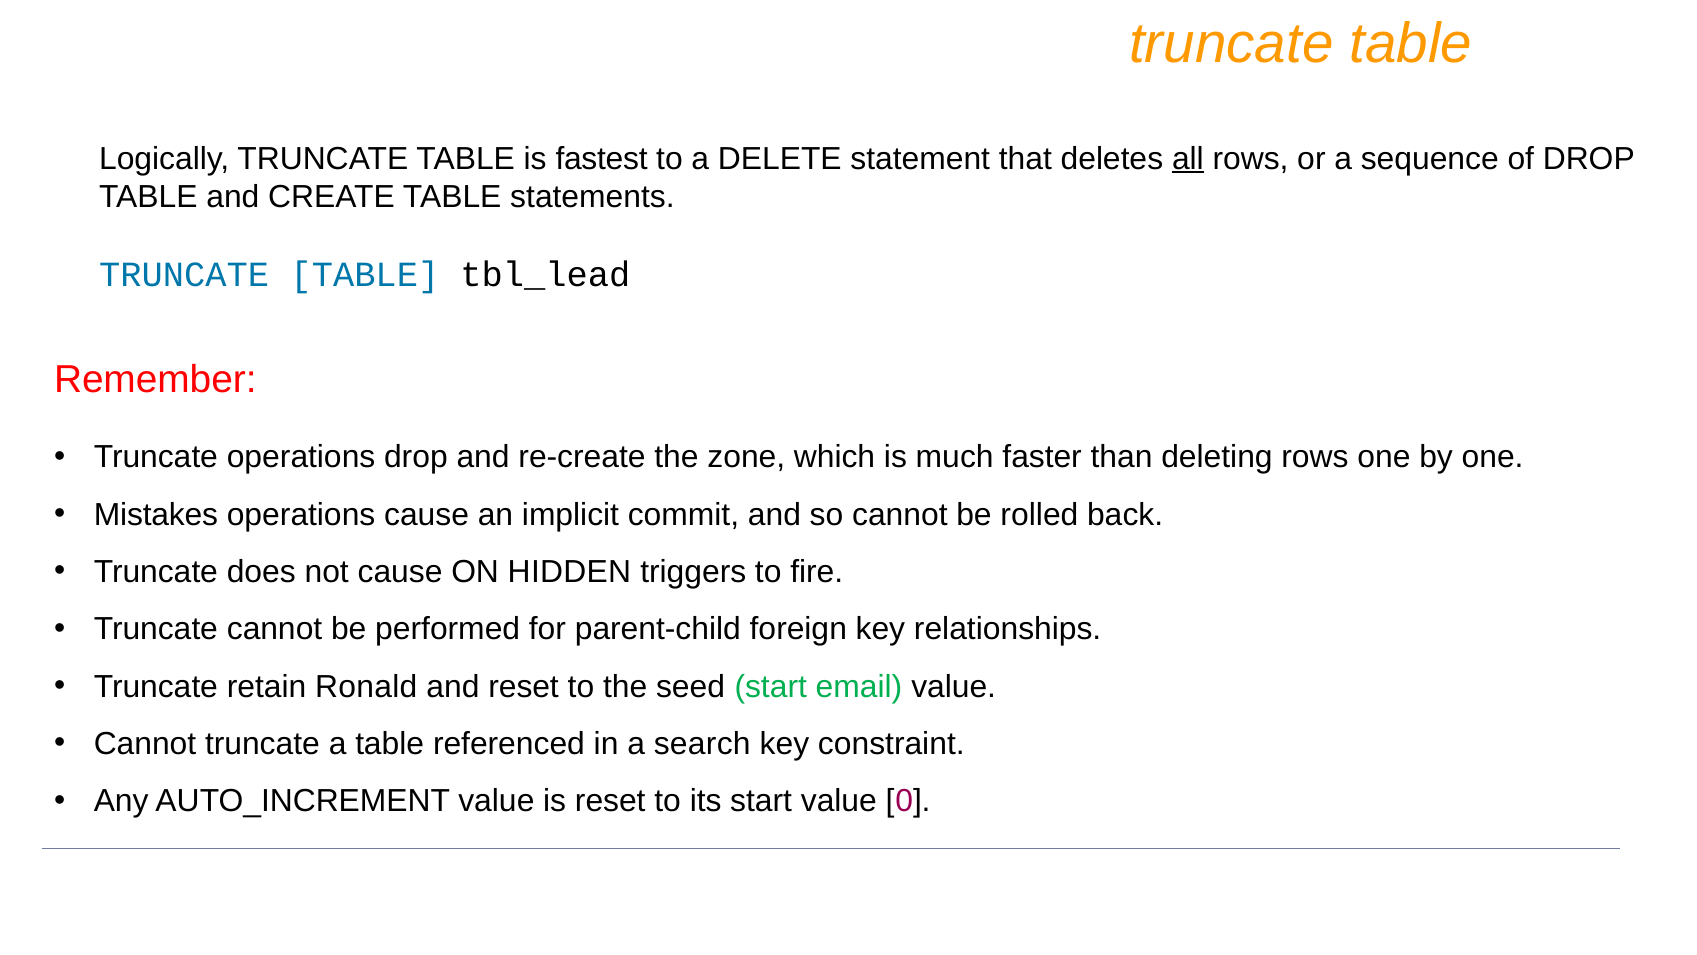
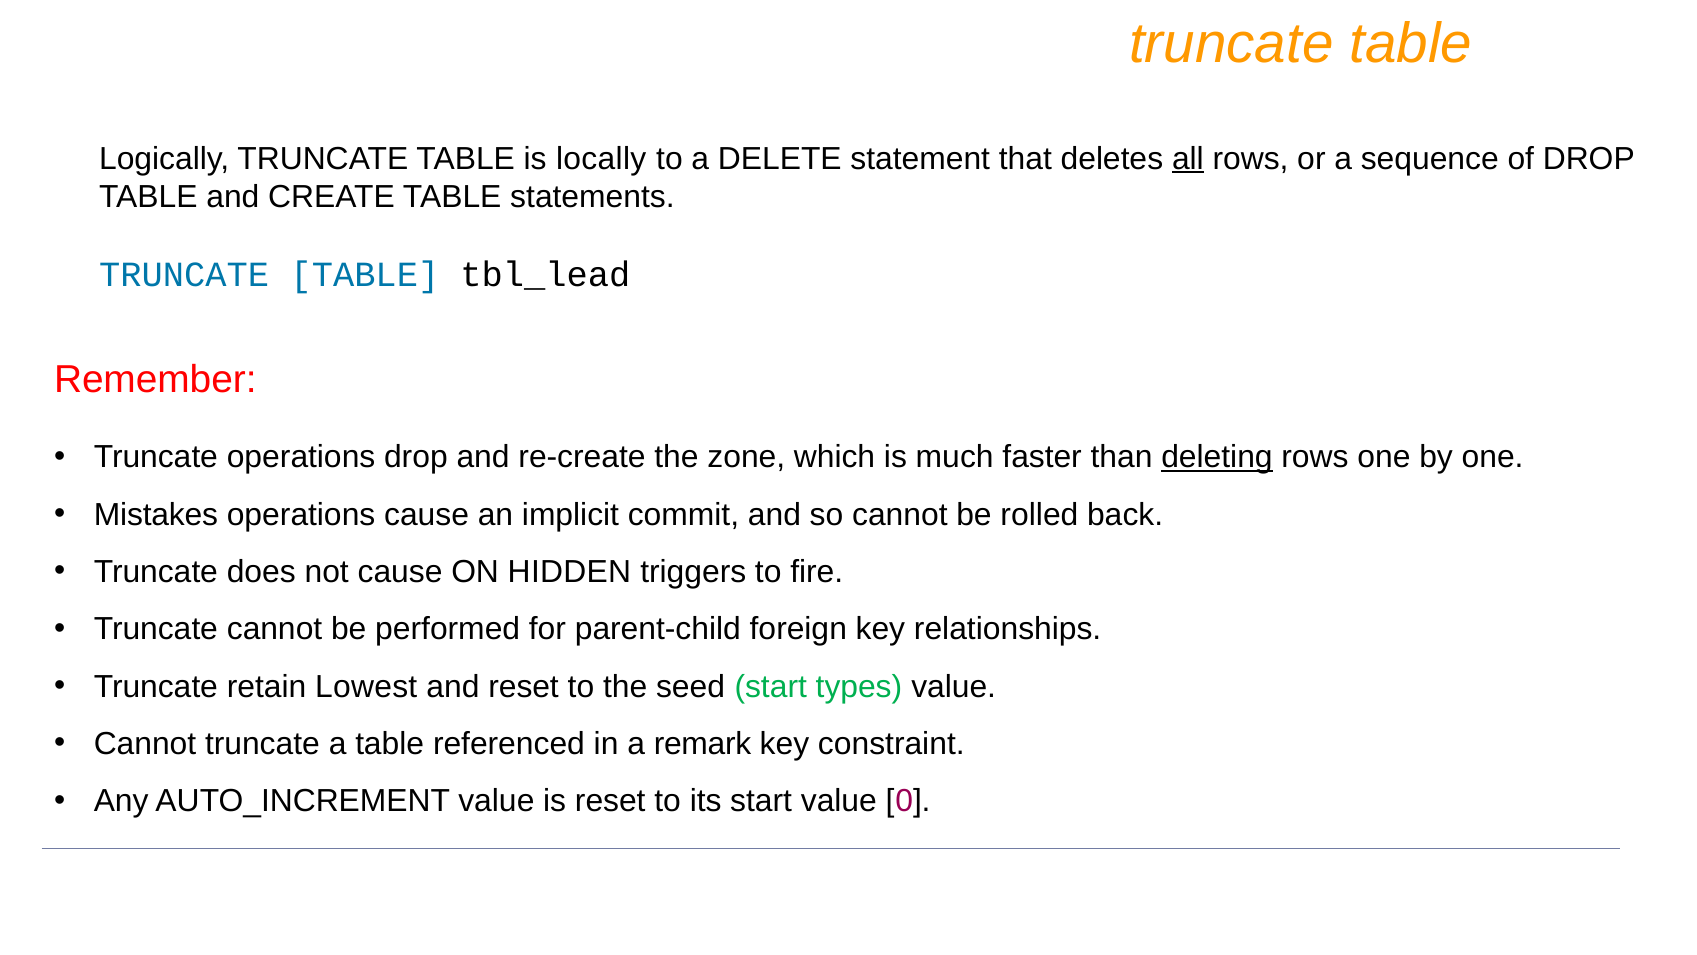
fastest: fastest -> locally (601, 159)
deleting underline: none -> present (1217, 457)
Ronald: Ronald -> Lowest (366, 686)
email: email -> types (859, 686)
search: search -> remark (702, 744)
